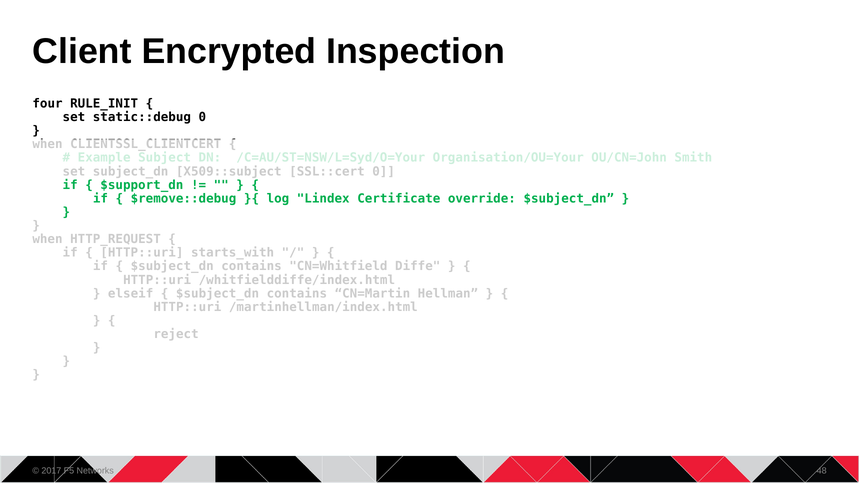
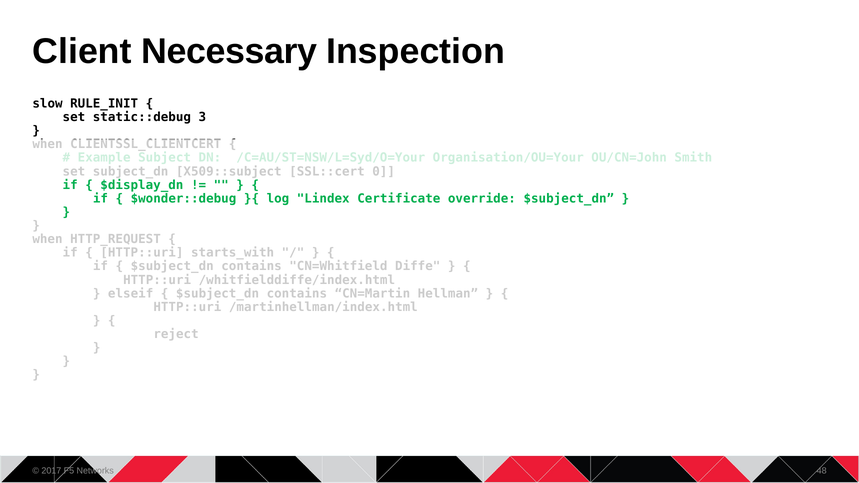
Encrypted: Encrypted -> Necessary (229, 52)
four: four -> slow (48, 104)
static::debug 0: 0 -> 3 (202, 117)
$support_dn: $support_dn -> $display_dn (142, 185)
$remove::debug: $remove::debug -> $wonder::debug (183, 199)
